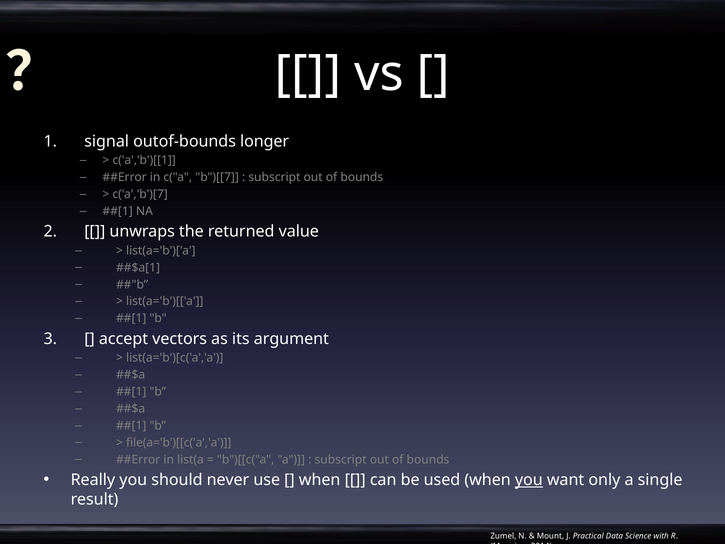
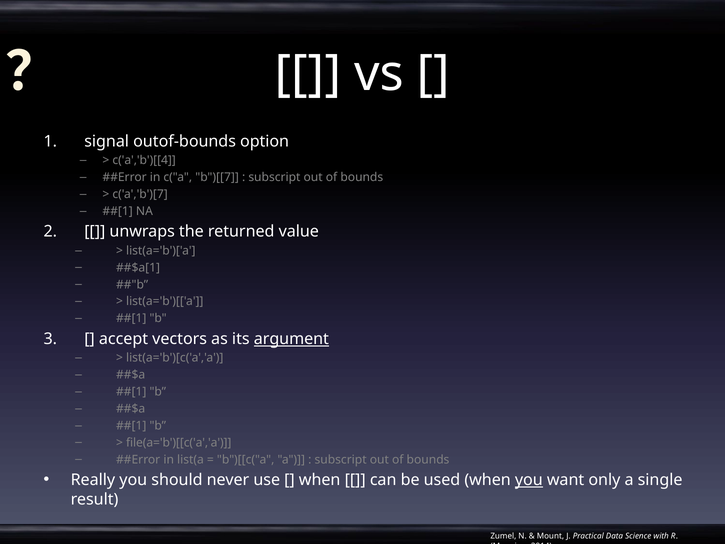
longer: longer -> option (265, 141)
c('a','b')[[1: c('a','b')[[1 -> c('a','b')[[4 (144, 160)
argument underline: none -> present (291, 339)
